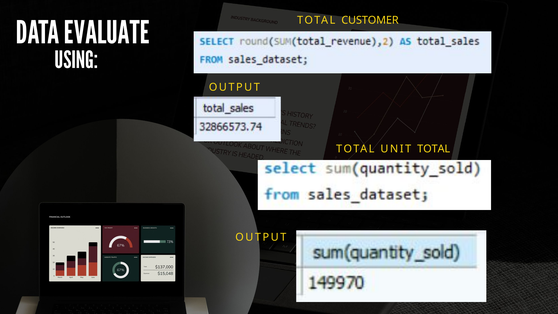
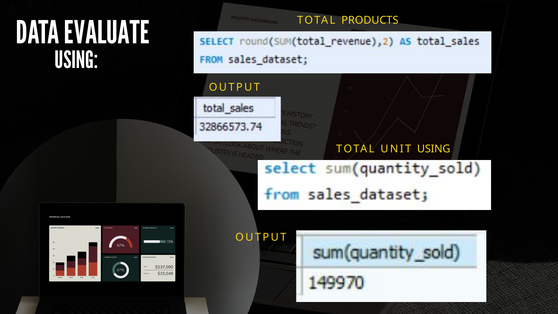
CUSTOMER: CUSTOMER -> PRODUCTS (370, 20)
UNIT TOTAL: TOTAL -> USING (434, 149)
